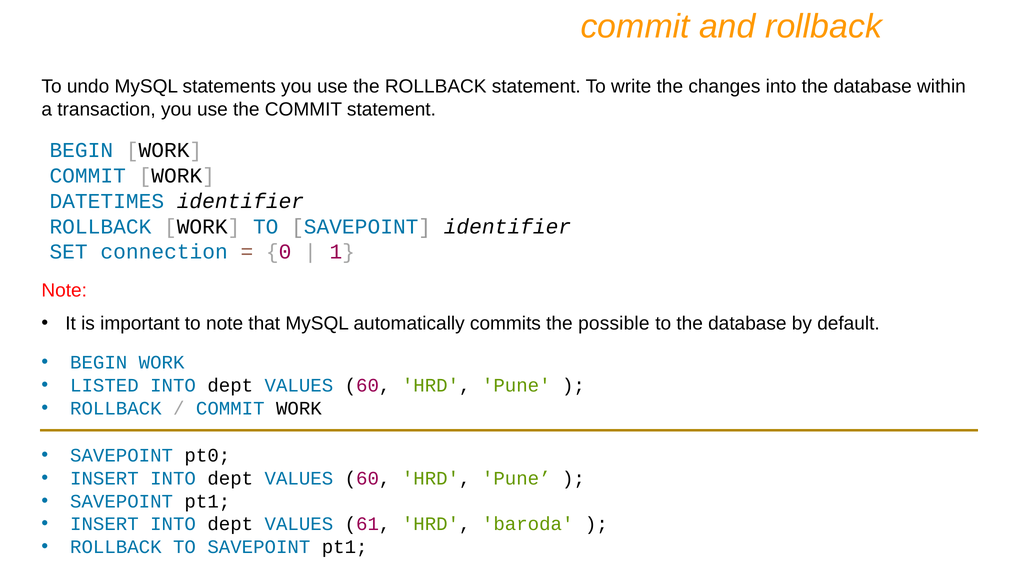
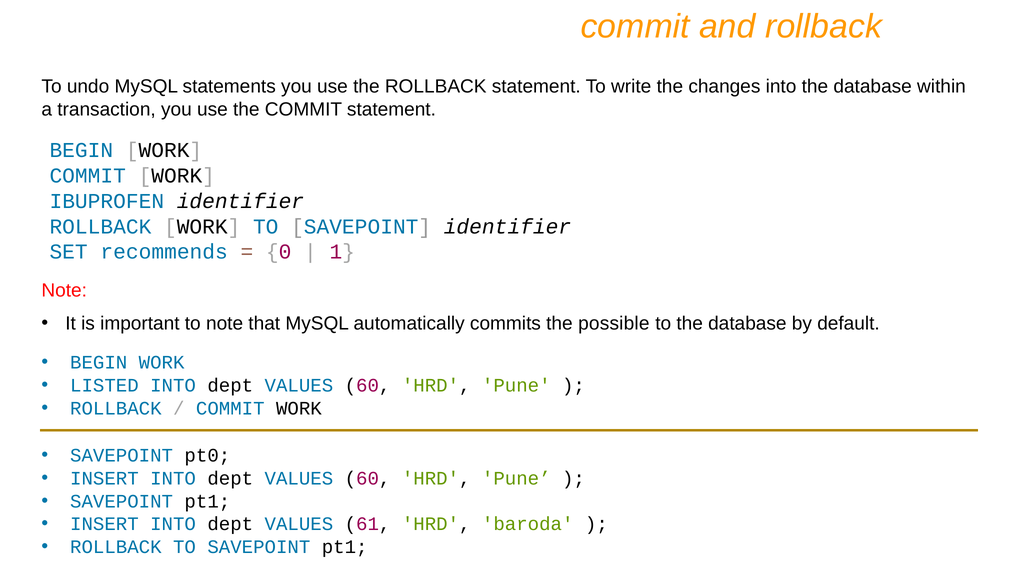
DATETIMES: DATETIMES -> IBUPROFEN (107, 201)
connection: connection -> recommends (164, 252)
